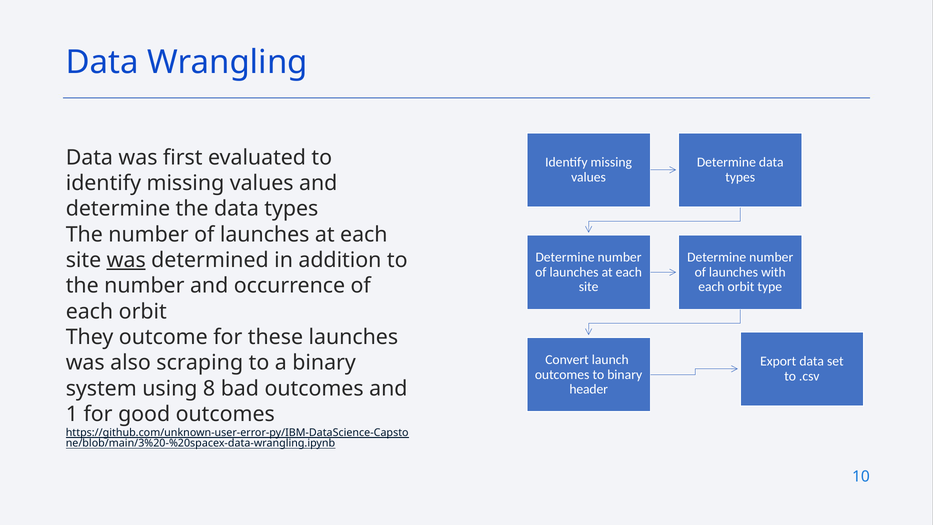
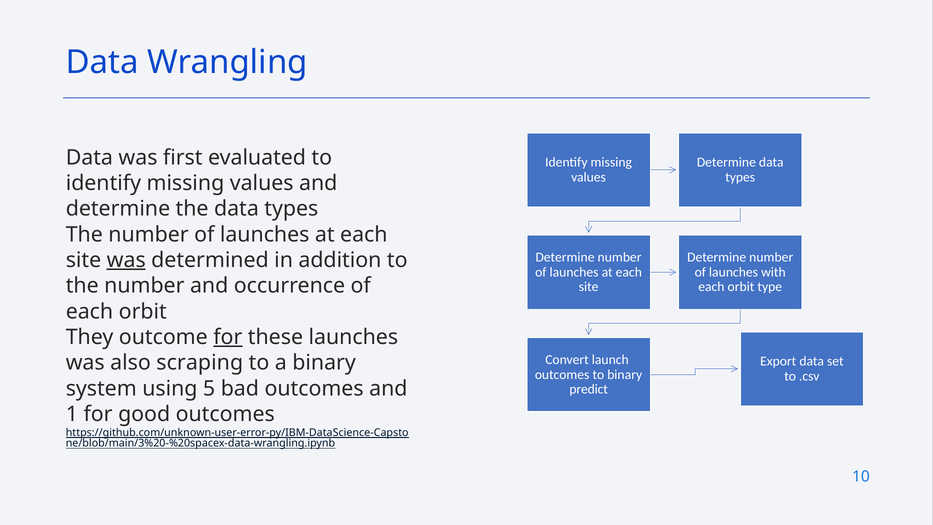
for underline: none -> present (228, 337)
8: 8 -> 5 (209, 388)
header: header -> predict (589, 389)
